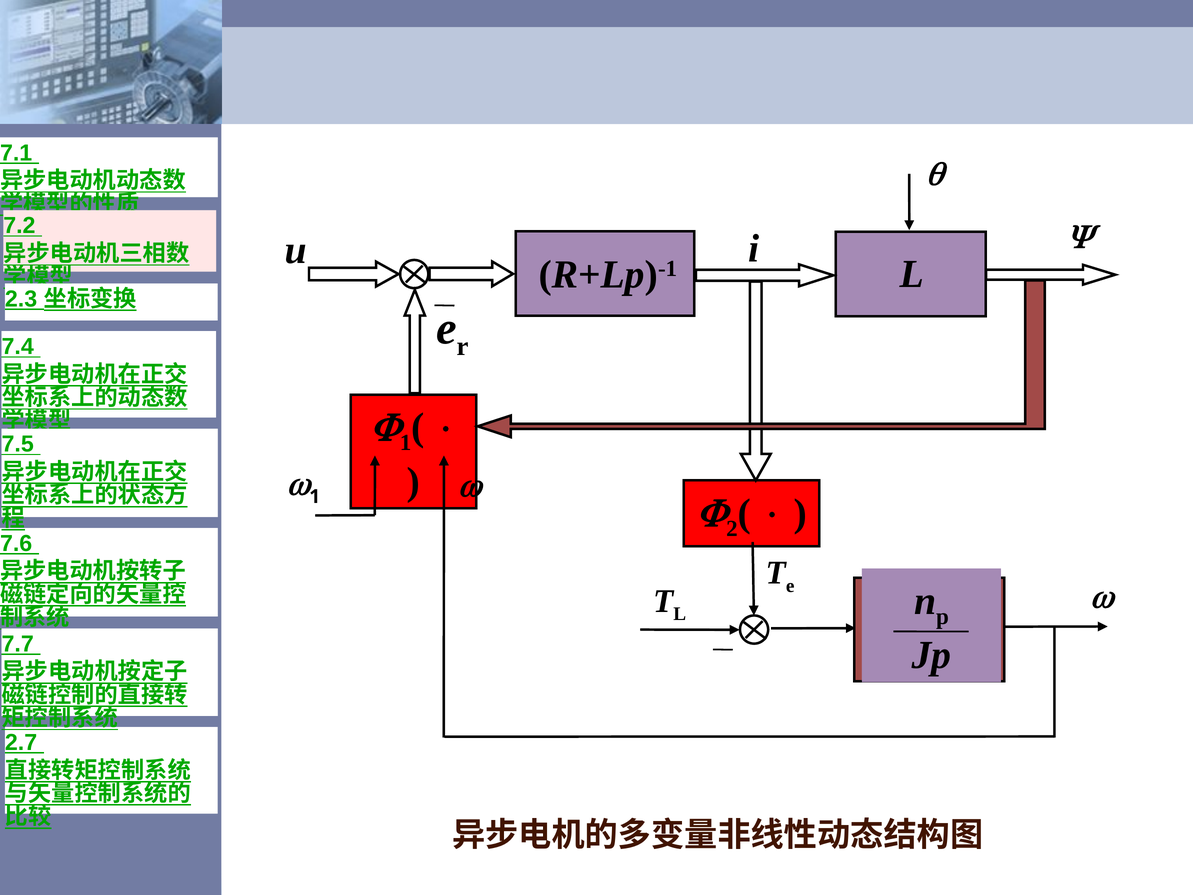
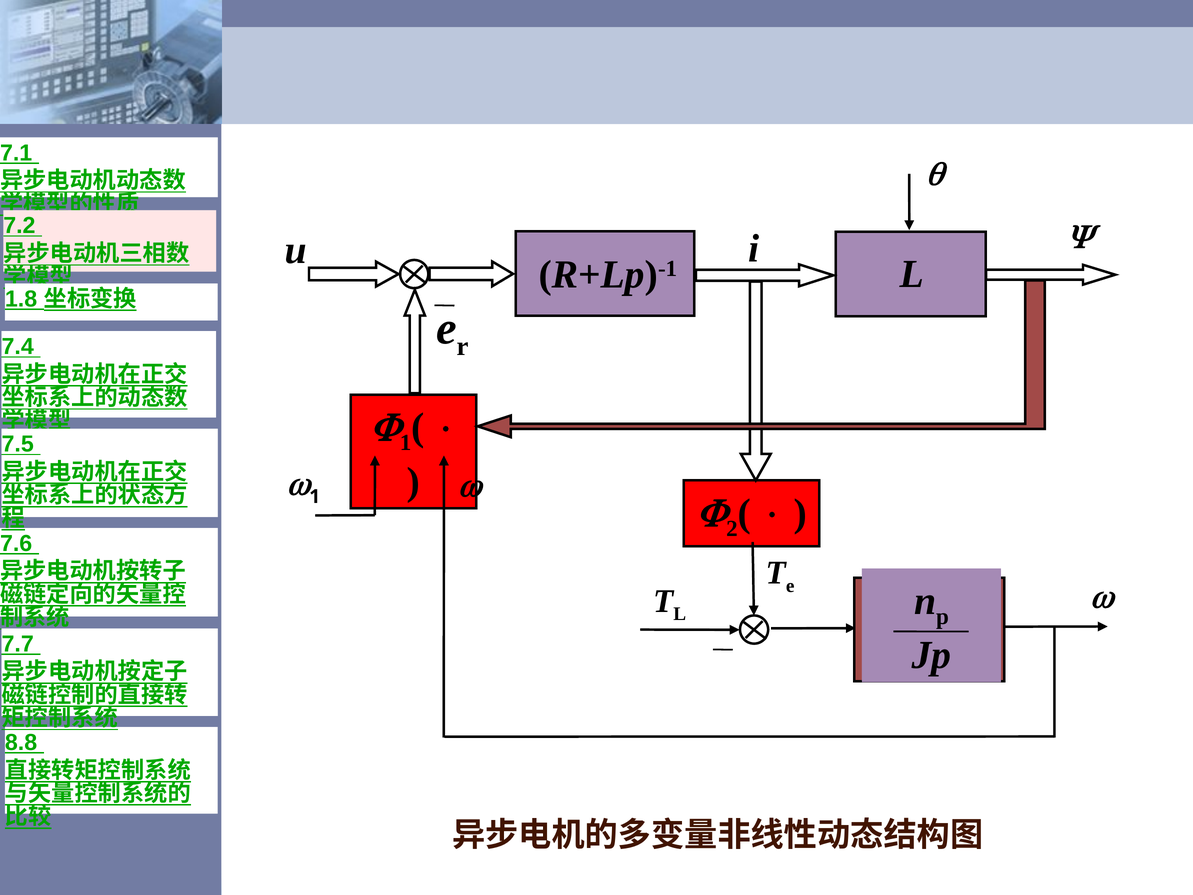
2.3: 2.3 -> 1.8 (21, 299)
2.7: 2.7 -> 8.8 (21, 742)
